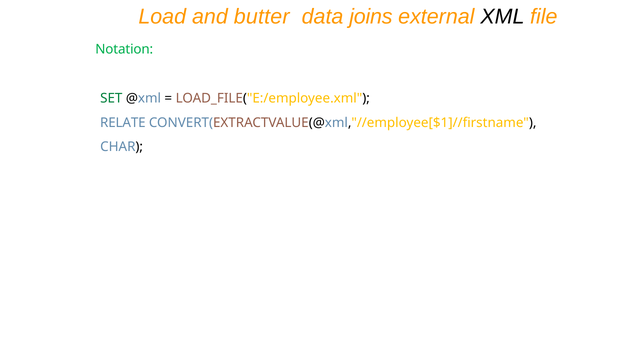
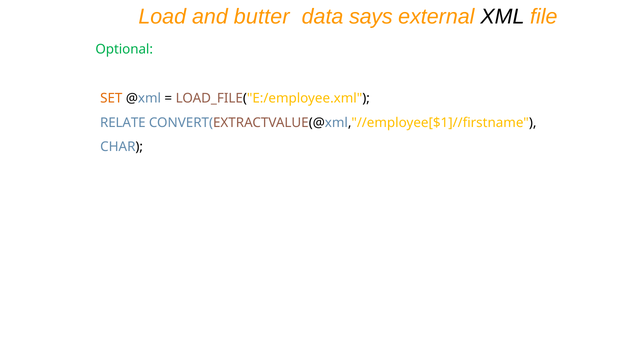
joins: joins -> says (371, 17)
Notation: Notation -> Optional (124, 49)
SET colour: green -> orange (111, 98)
